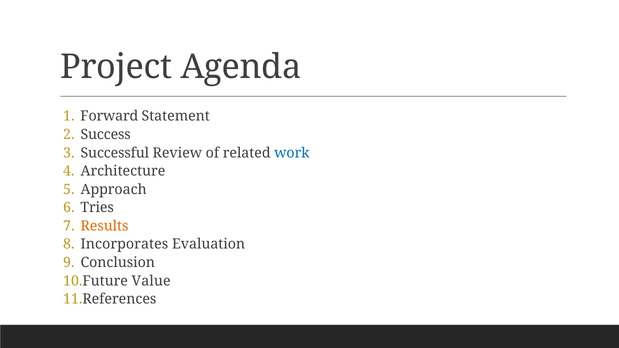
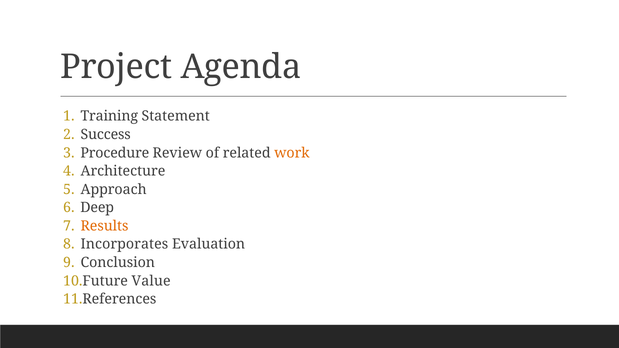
Forward: Forward -> Training (109, 116)
Successful: Successful -> Procedure (115, 153)
work colour: blue -> orange (292, 153)
Tries: Tries -> Deep (97, 208)
